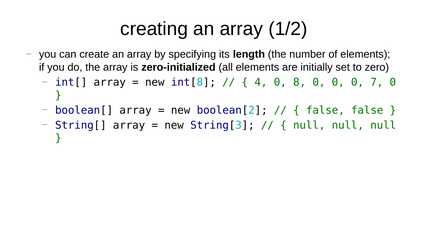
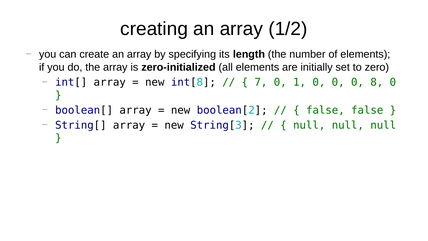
4: 4 -> 7 (261, 82)
8: 8 -> 1 (300, 82)
7: 7 -> 8 (377, 82)
